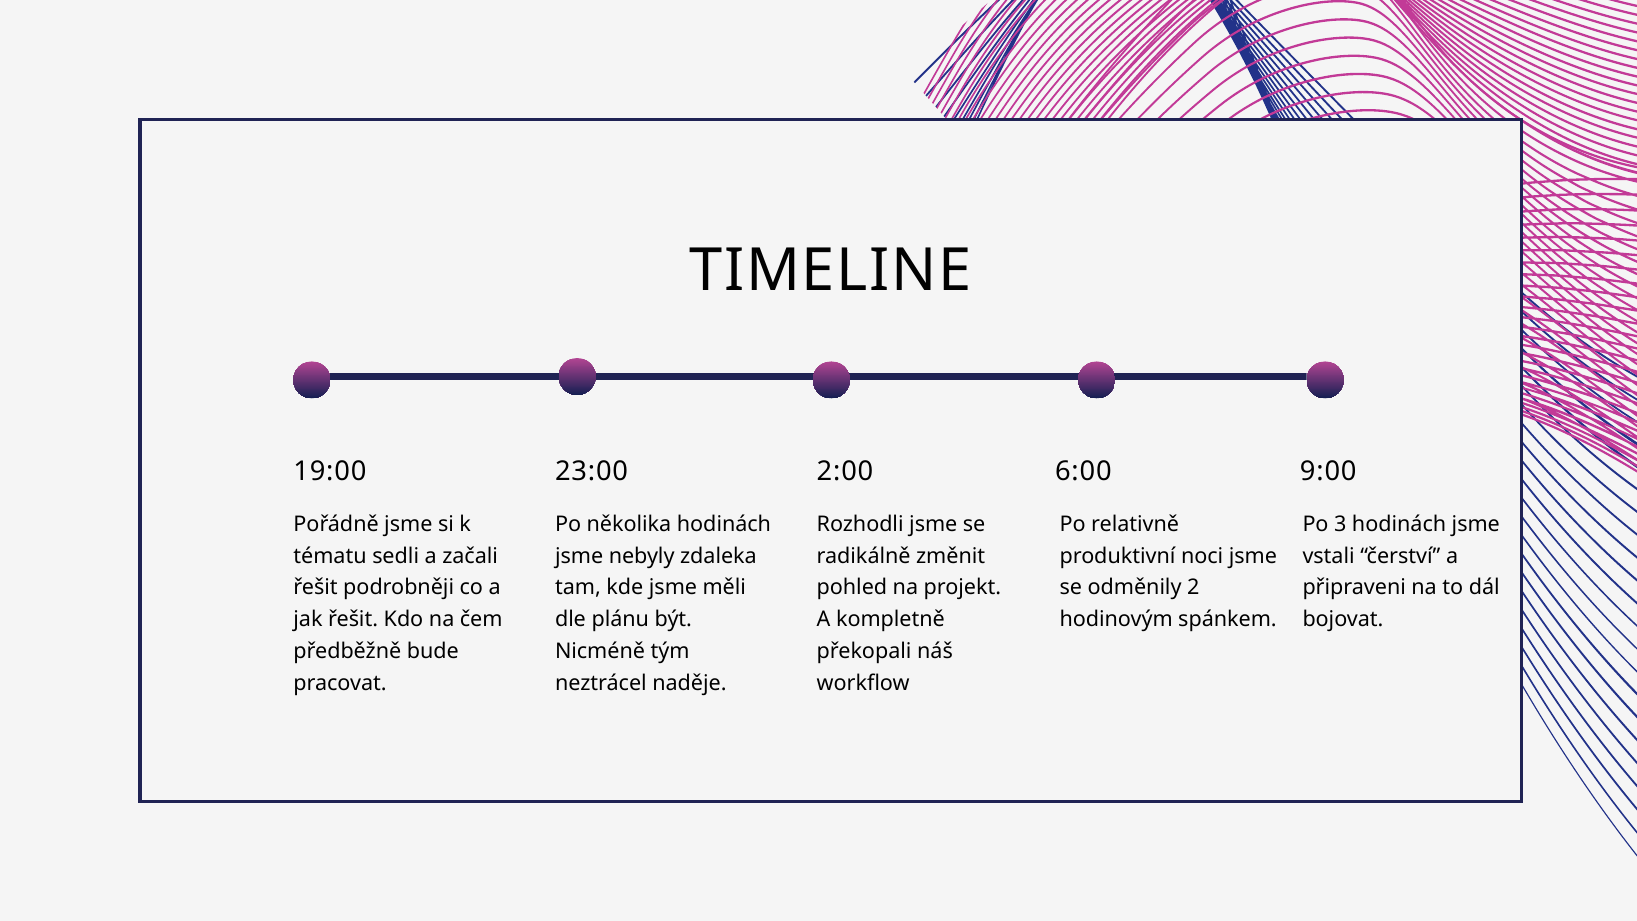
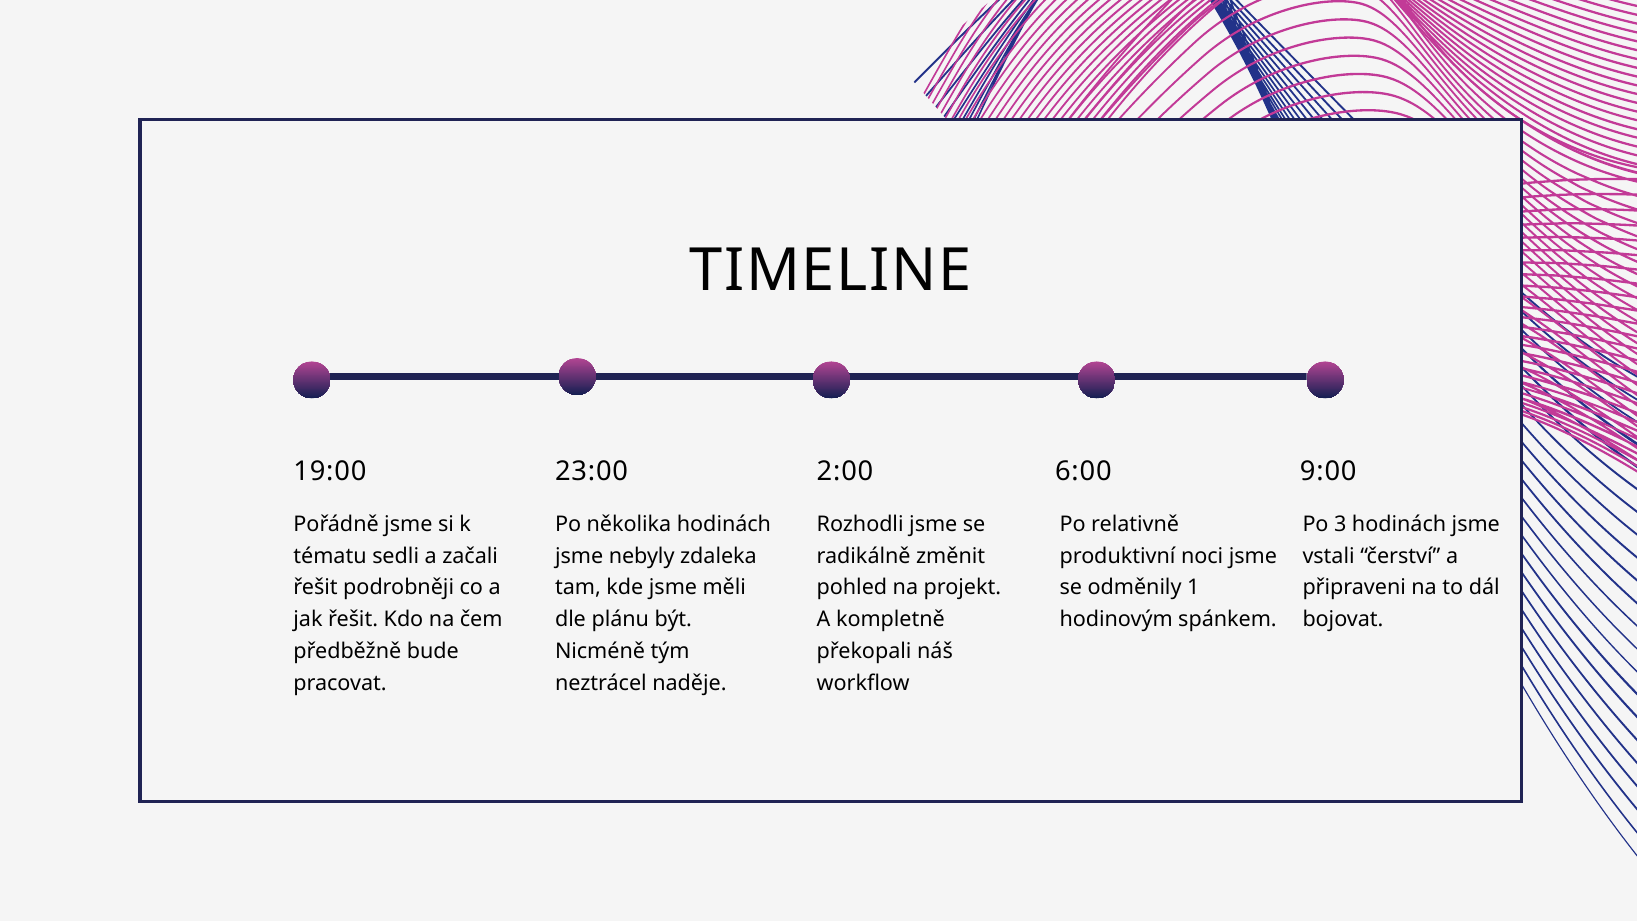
2: 2 -> 1 (1193, 588)
